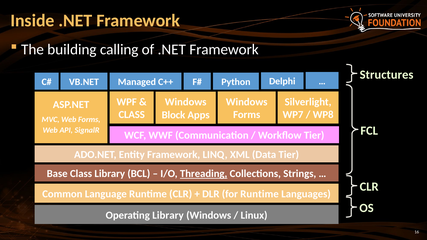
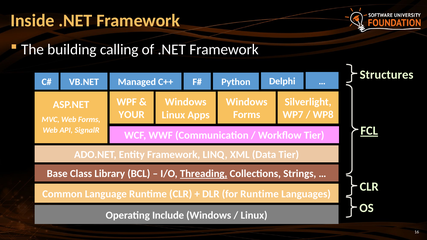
CLASS: CLASS -> YOUR (132, 115)
Block: Block -> Linux (173, 115)
FCL underline: none -> present (369, 131)
Operating Library: Library -> Include (168, 215)
